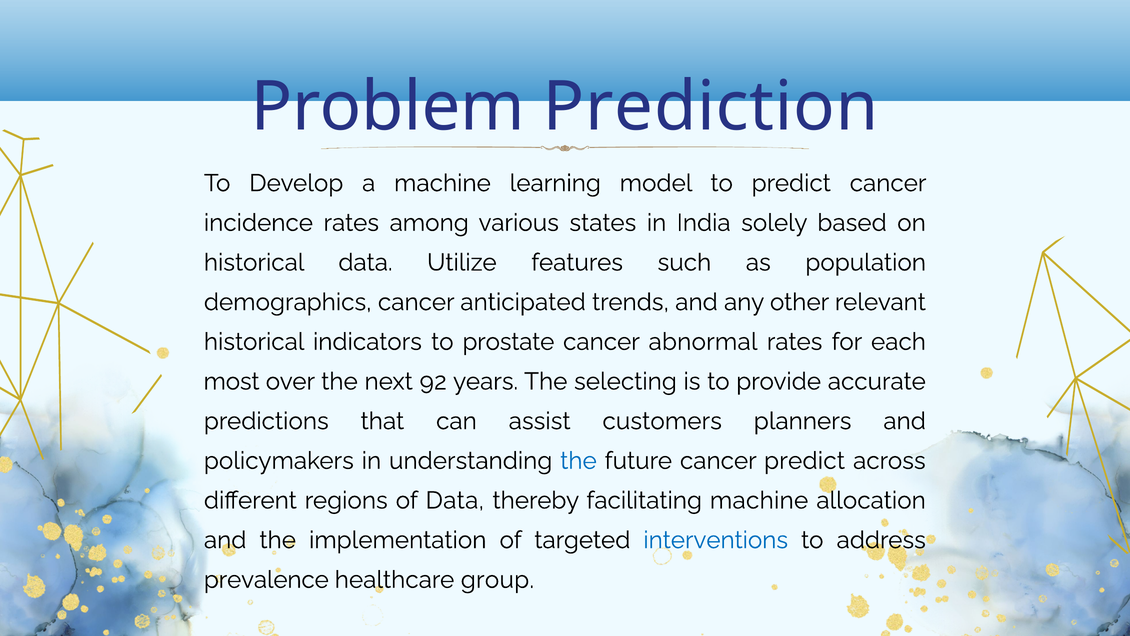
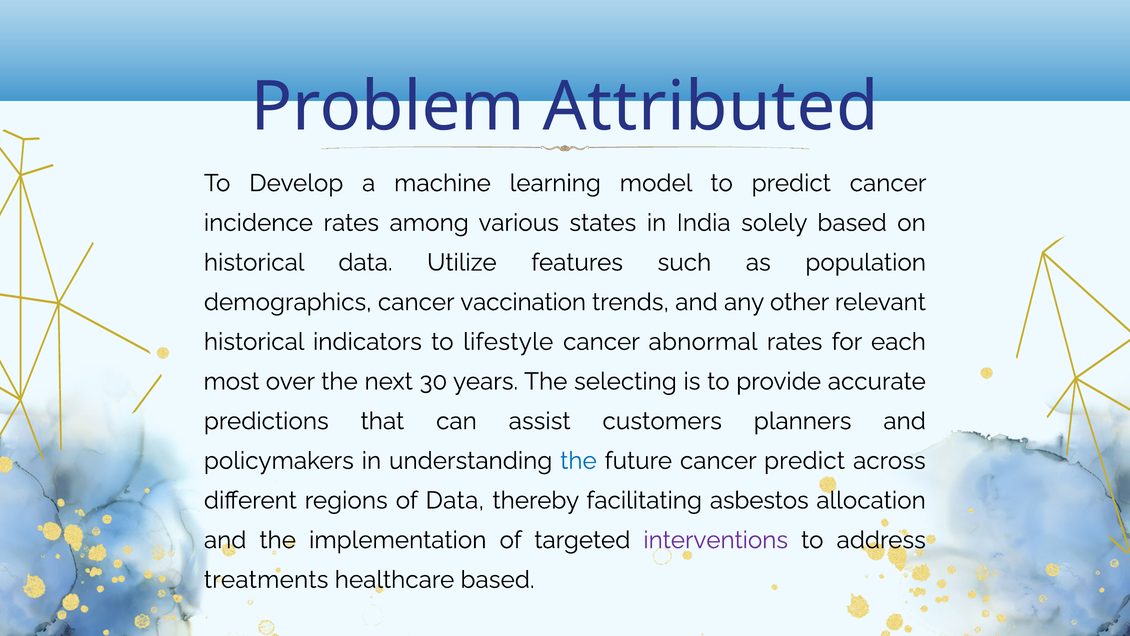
Prediction: Prediction -> Attributed (711, 107)
anticipated: anticipated -> vaccination (523, 302)
prostate: prostate -> lifestyle (508, 342)
92: 92 -> 30 (433, 381)
facilitating machine: machine -> asbestos (759, 500)
interventions colour: blue -> purple (716, 540)
prevalence: prevalence -> treatments (266, 579)
healthcare group: group -> based (497, 579)
